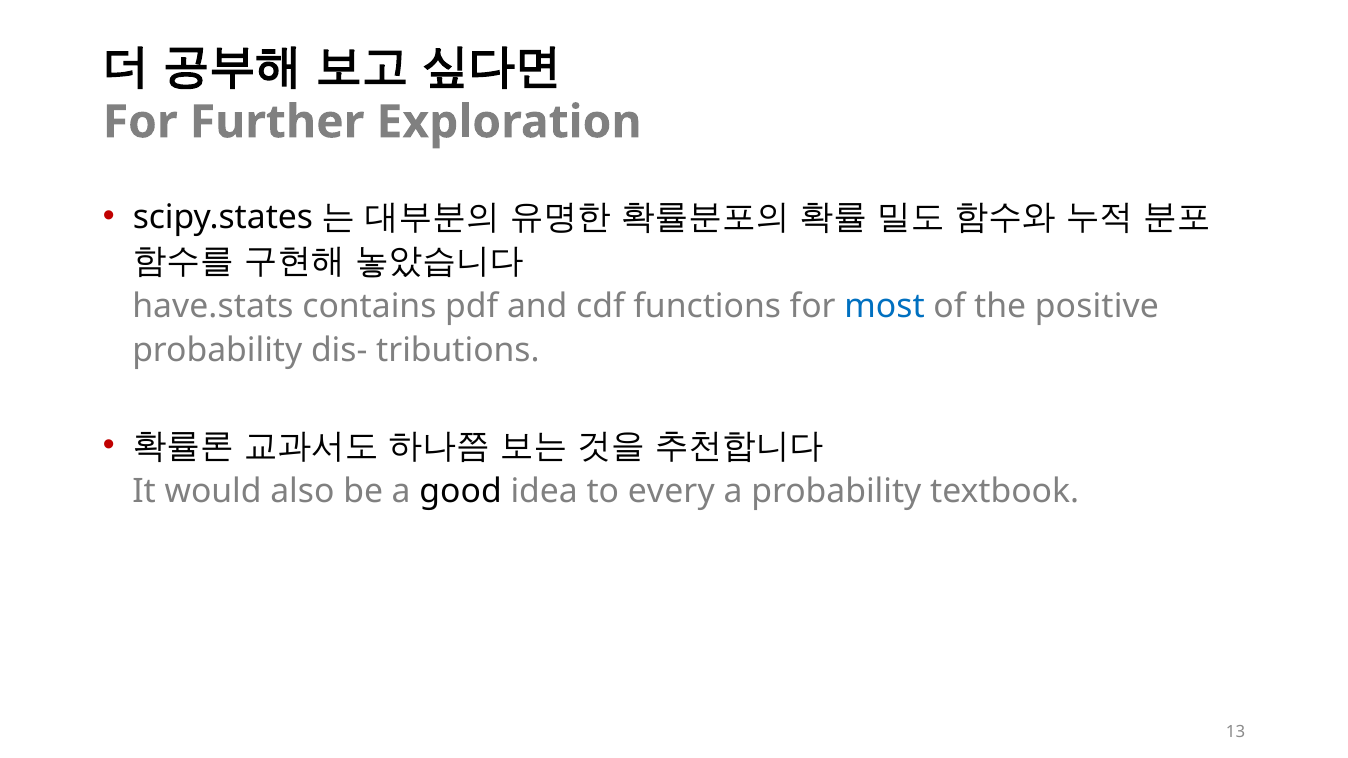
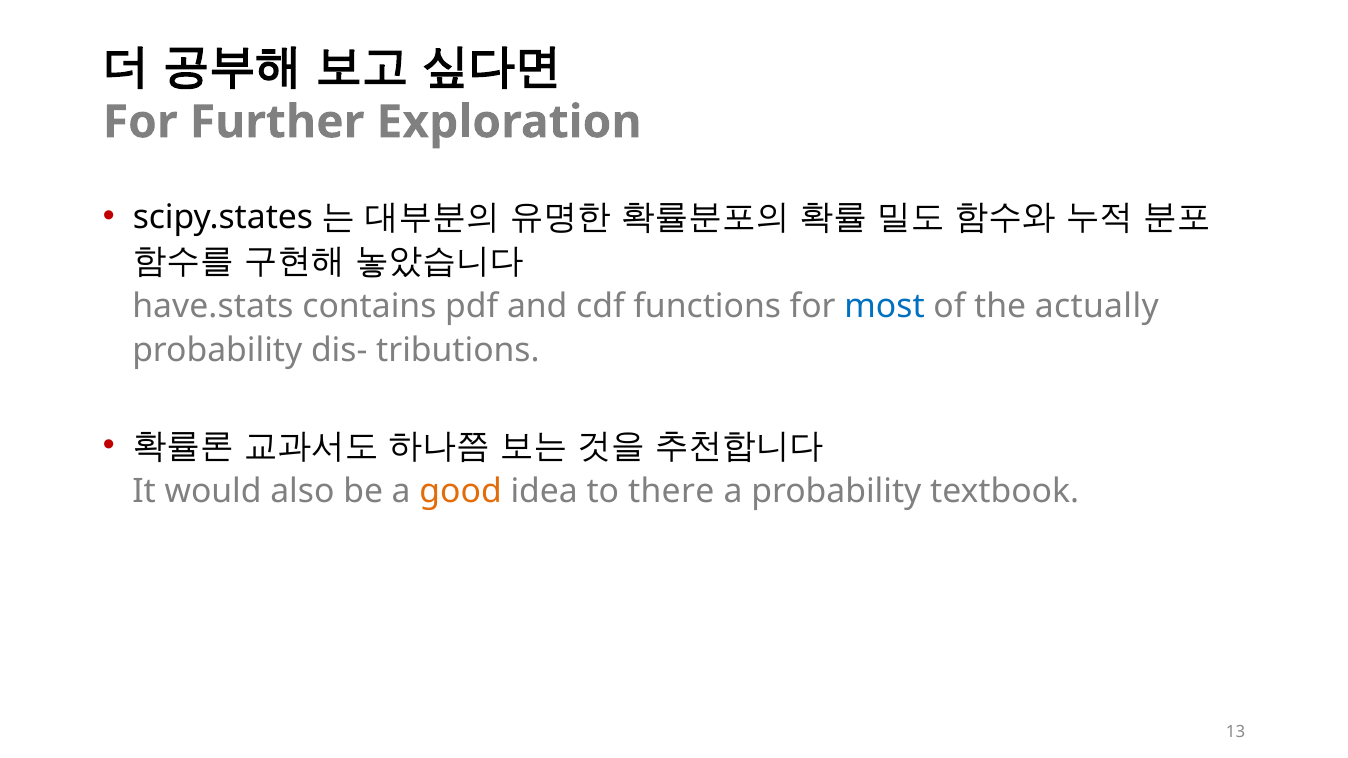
positive: positive -> actually (1097, 306)
good colour: black -> orange (461, 491)
every: every -> there (671, 491)
